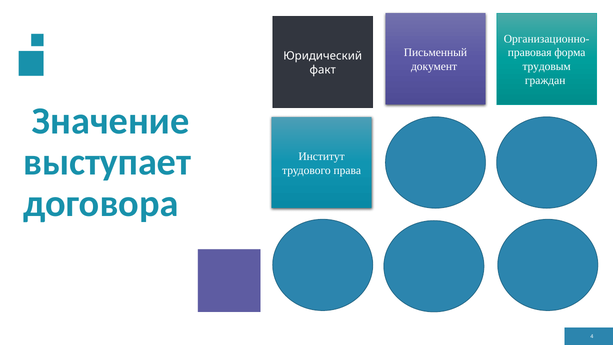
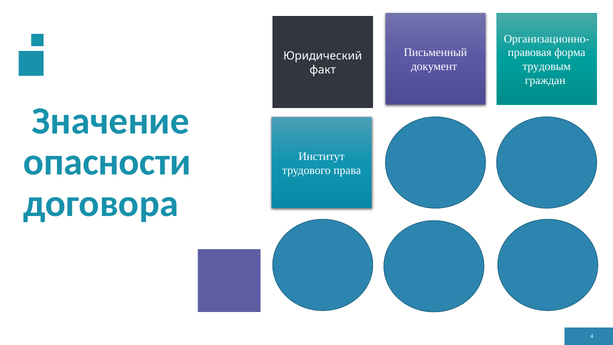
выступает: выступает -> опасности (107, 162)
